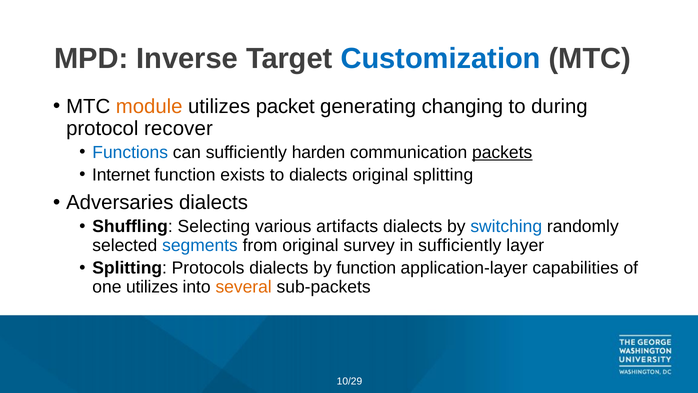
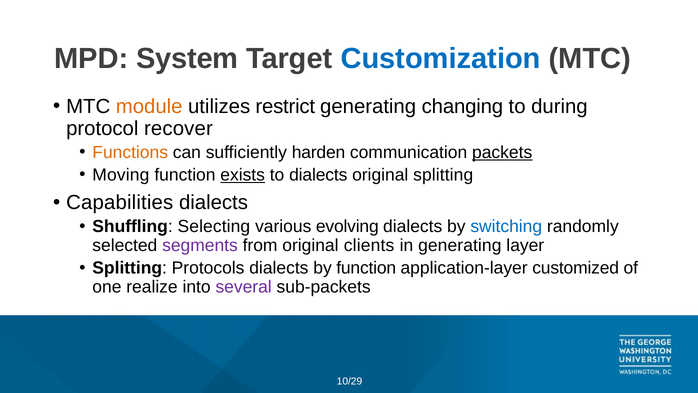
Inverse: Inverse -> System (187, 59)
packet: packet -> restrict (285, 106)
Functions colour: blue -> orange (130, 152)
Internet: Internet -> Moving (121, 175)
exists underline: none -> present (243, 175)
Adversaries: Adversaries -> Capabilities (120, 202)
artifacts: artifacts -> evolving (347, 226)
segments colour: blue -> purple (200, 245)
survey: survey -> clients (369, 245)
in sufficiently: sufficiently -> generating (460, 245)
capabilities: capabilities -> customized (576, 268)
one utilizes: utilizes -> realize (152, 287)
several colour: orange -> purple (244, 287)
